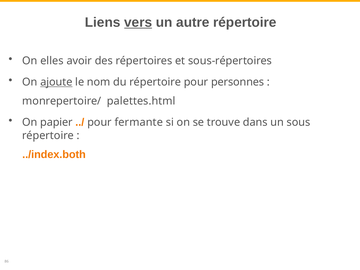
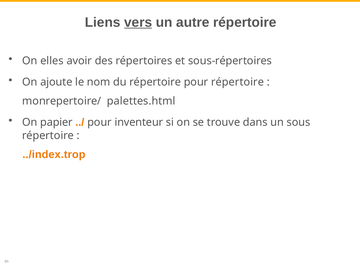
ajoute underline: present -> none (56, 82)
pour personnes: personnes -> répertoire (237, 82)
fermante: fermante -> inventeur (139, 122)
../index.both: ../index.both -> ../index.trop (54, 155)
